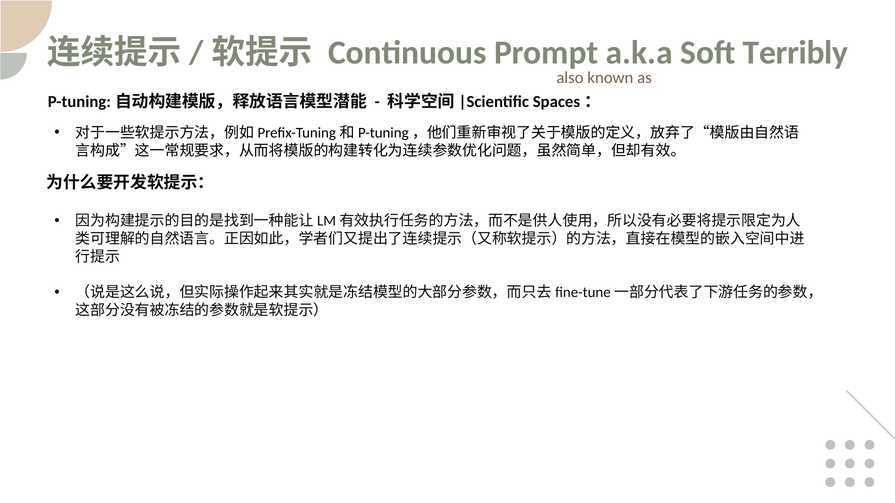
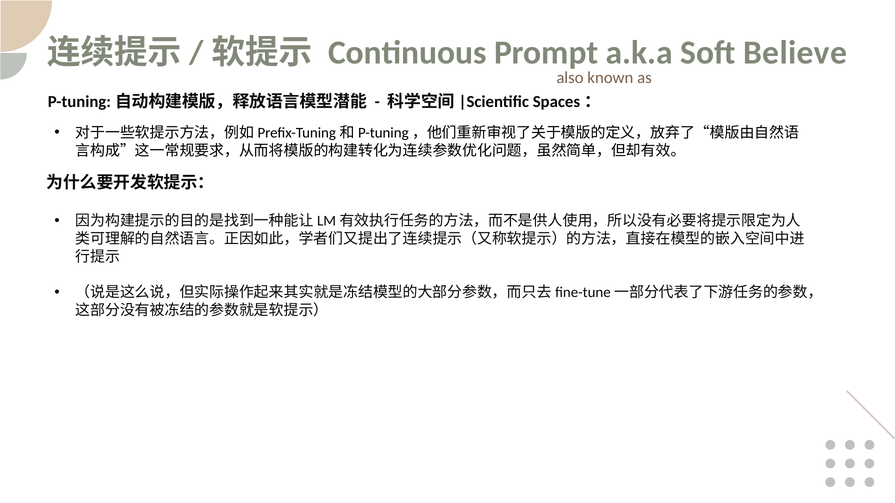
Terribly: Terribly -> Believe (795, 53)
